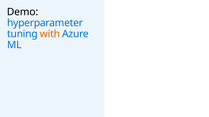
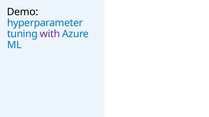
with colour: orange -> purple (50, 34)
